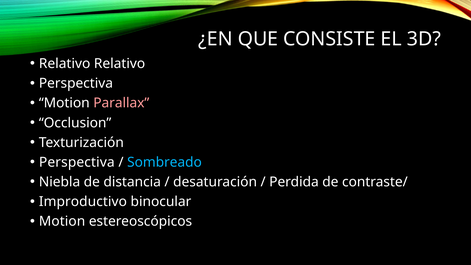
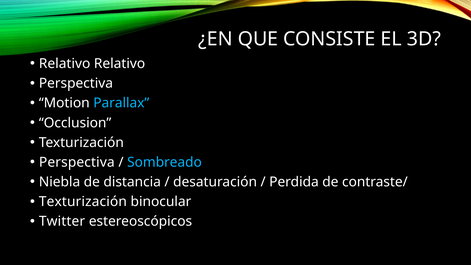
Parallax colour: pink -> light blue (121, 103)
Improductivo: Improductivo -> Texturización (83, 202)
Motion: Motion -> Twitter (62, 221)
